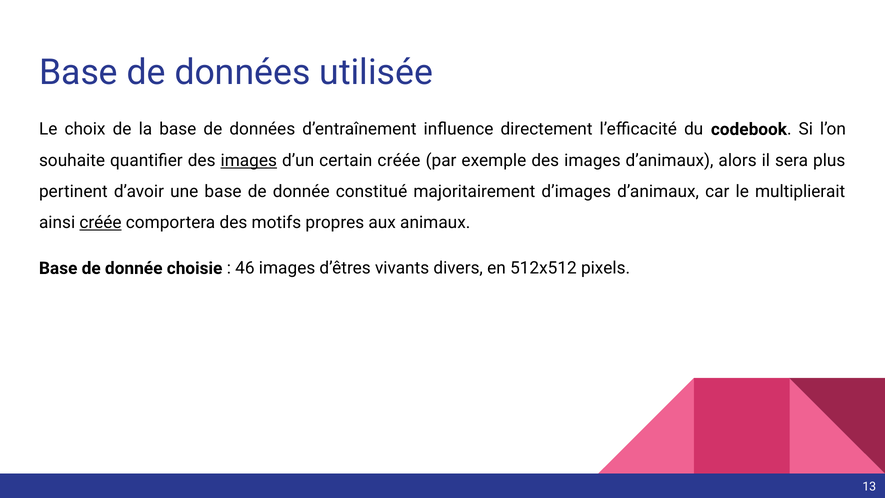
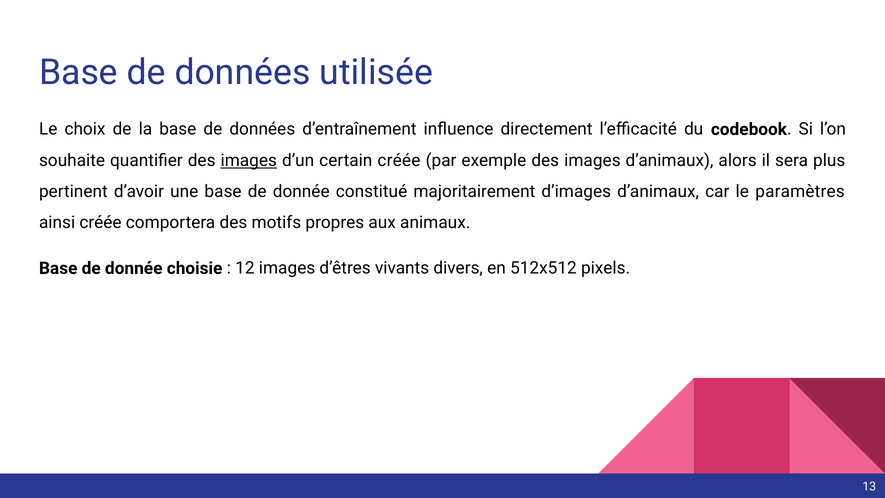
multiplierait: multiplierait -> paramètres (800, 191)
créée underline: present -> none (100, 222)
46: 46 -> 12 (245, 268)
